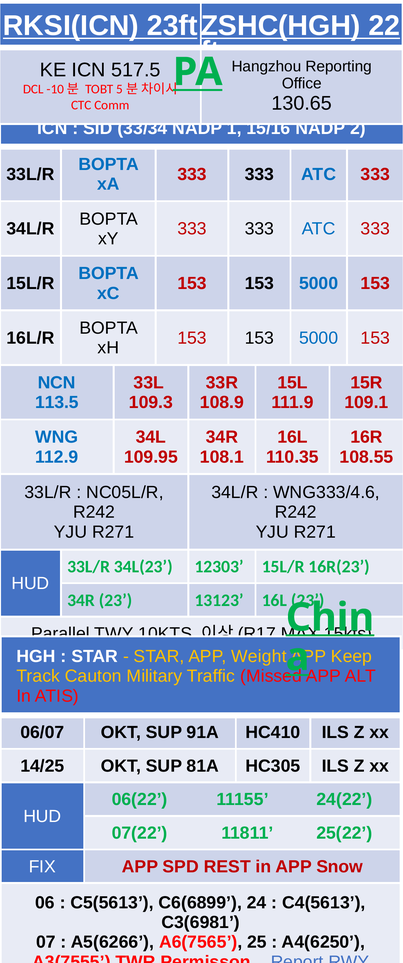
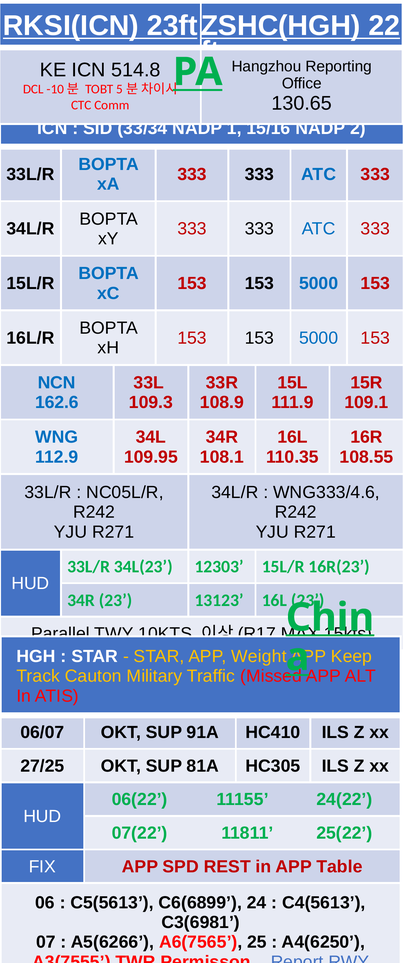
517.5: 517.5 -> 514.8 (136, 70)
113.5: 113.5 -> 162.6 (57, 403)
14/25: 14/25 -> 27/25 (42, 767)
Snow: Snow -> Table (339, 868)
